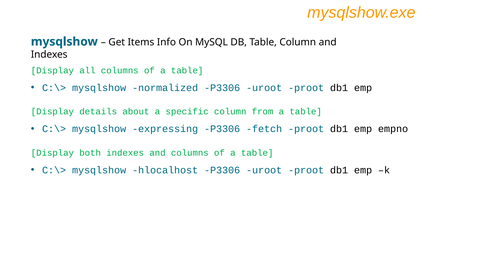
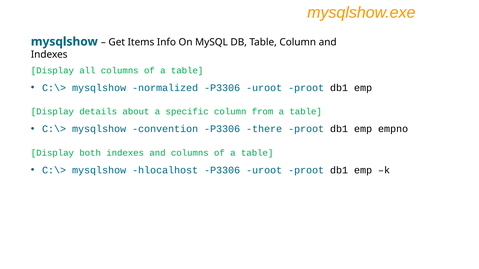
expressing: expressing -> convention (165, 129)
fetch: fetch -> there (264, 129)
